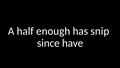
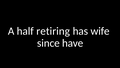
enough: enough -> retiring (53, 31)
snip: snip -> wife (100, 31)
